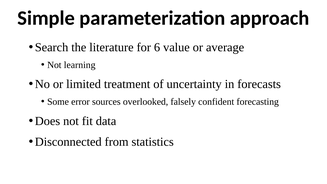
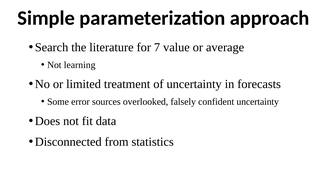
6: 6 -> 7 (157, 47)
confident forecasting: forecasting -> uncertainty (258, 102)
